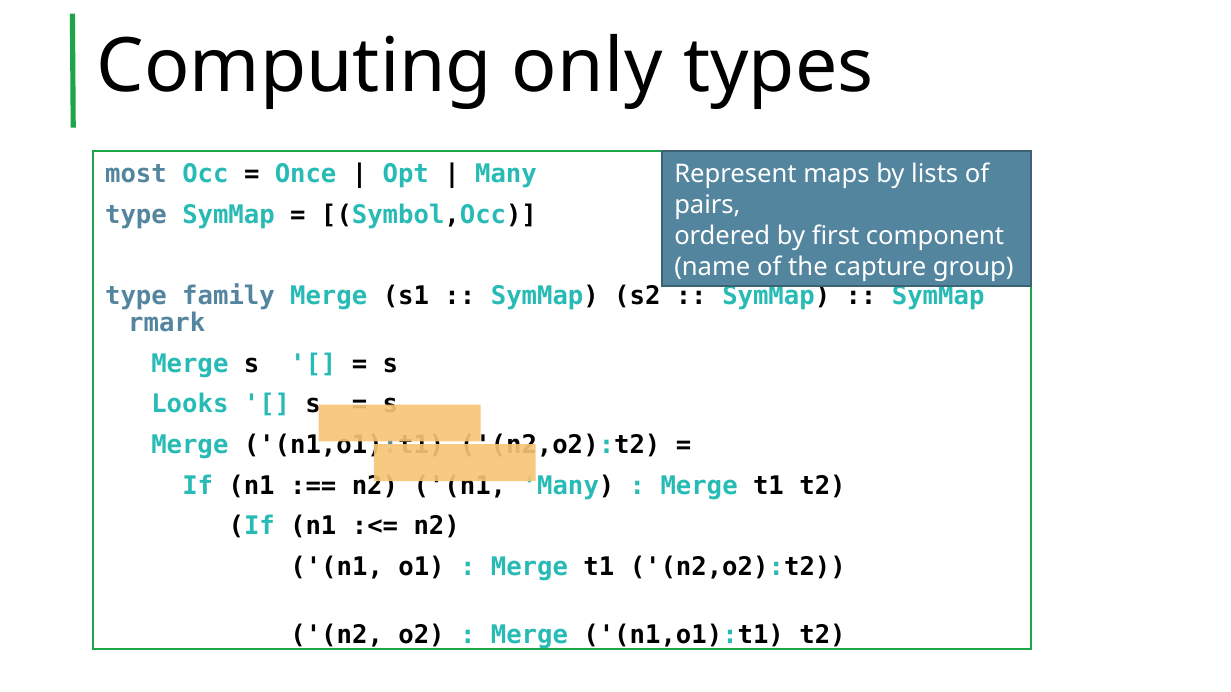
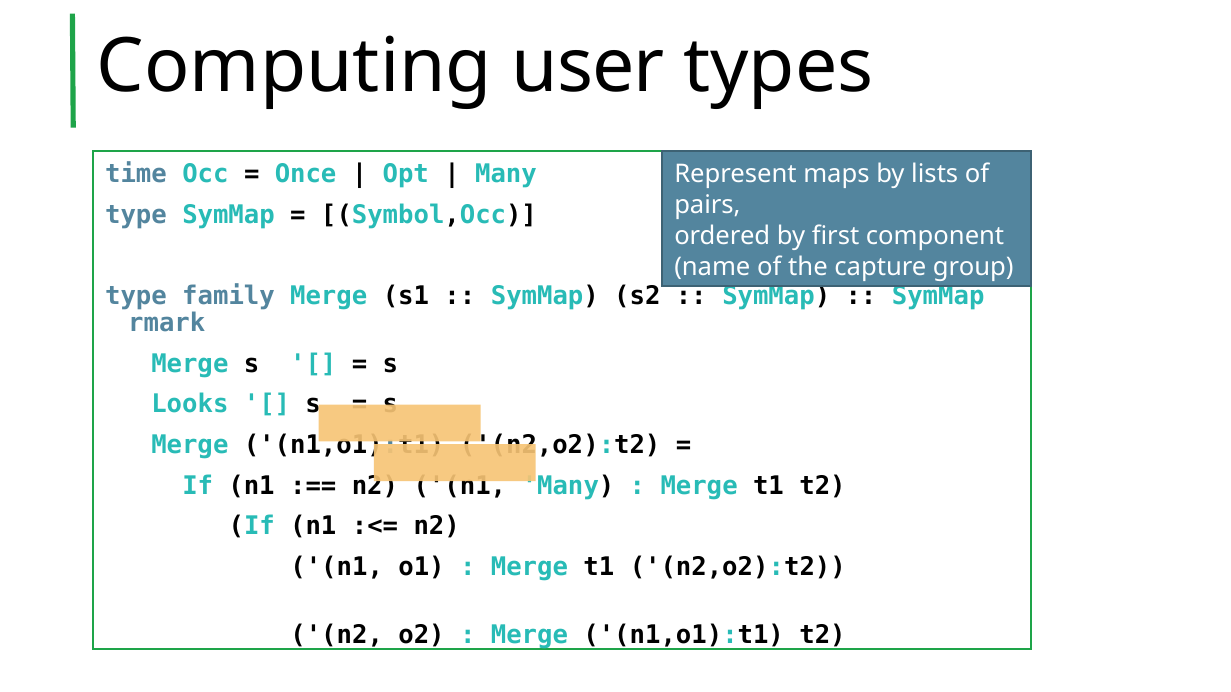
only: only -> user (588, 67)
most: most -> time (136, 174)
